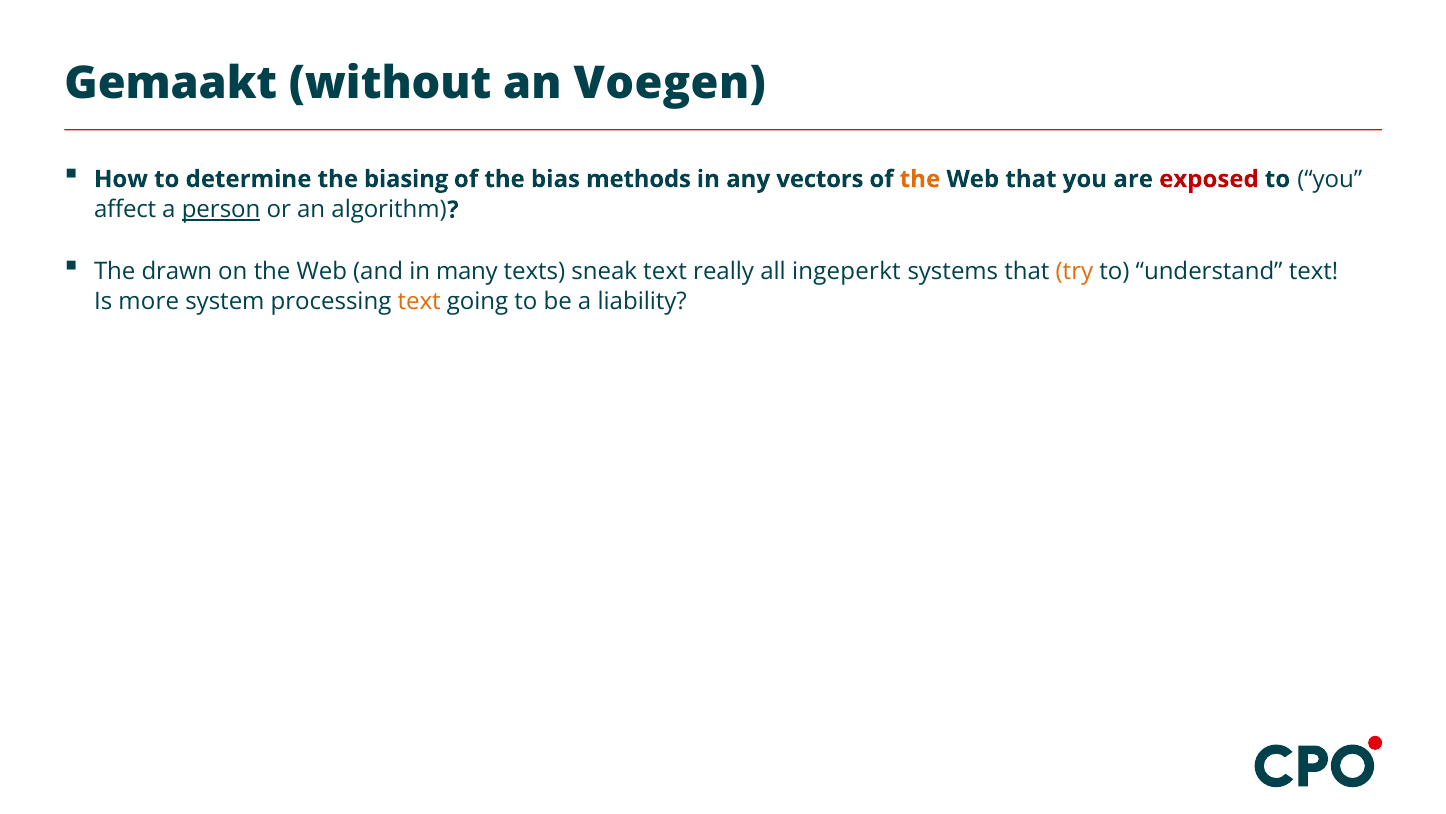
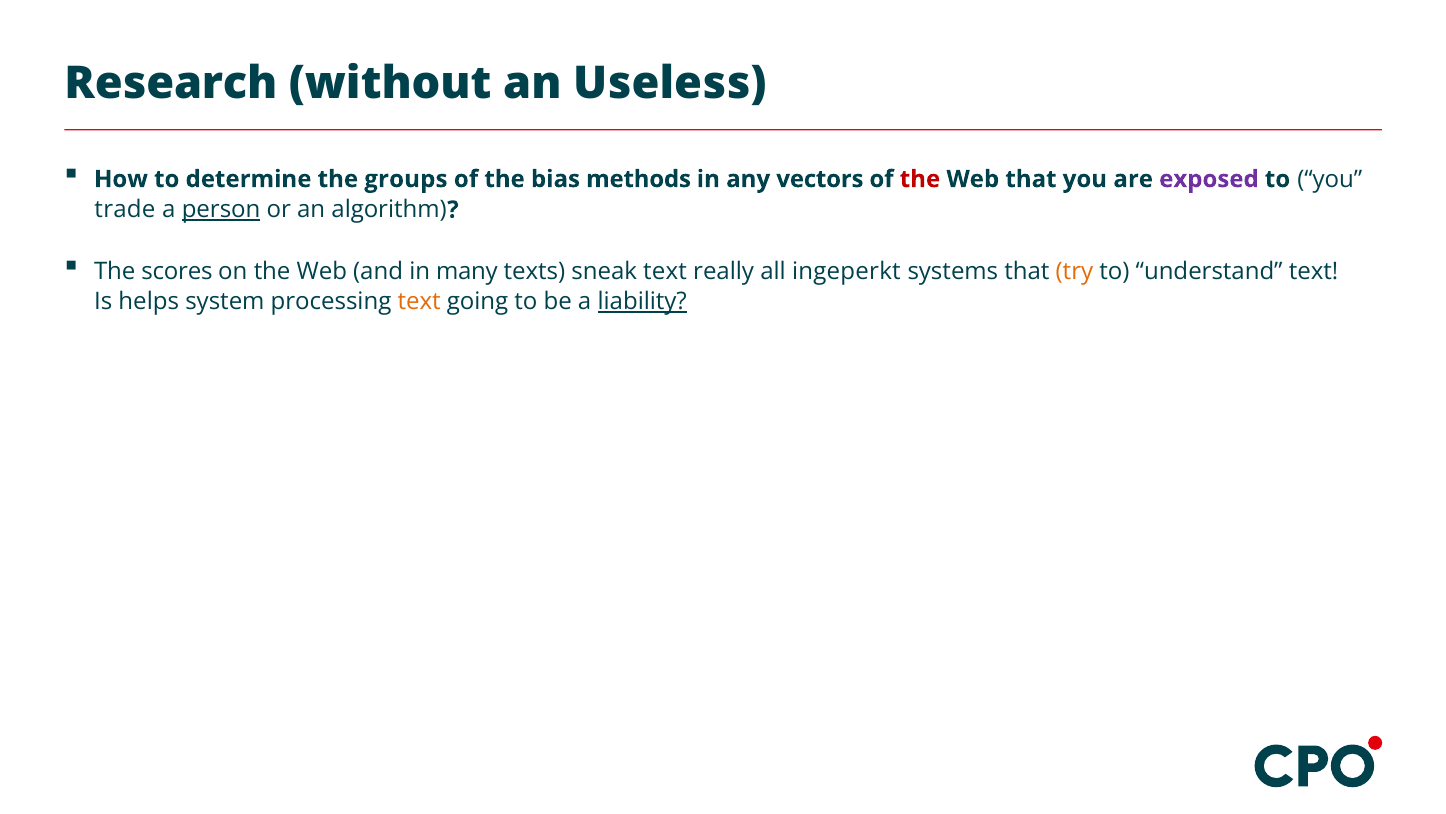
Gemaakt: Gemaakt -> Research (171, 84)
Voegen: Voegen -> Useless (670, 84)
biasing: biasing -> groups (406, 179)
the colour: orange -> red (920, 179)
exposed colour: red -> purple (1209, 179)
affect: affect -> trade (125, 210)
drawn: drawn -> scores (177, 271)
more: more -> helps (149, 301)
liability underline: none -> present (642, 301)
